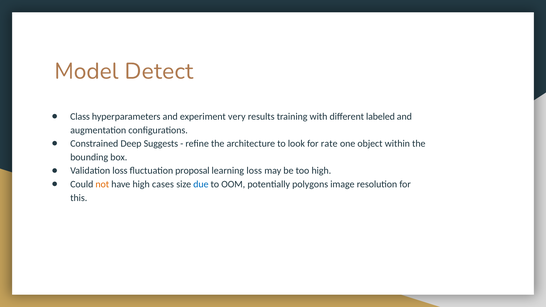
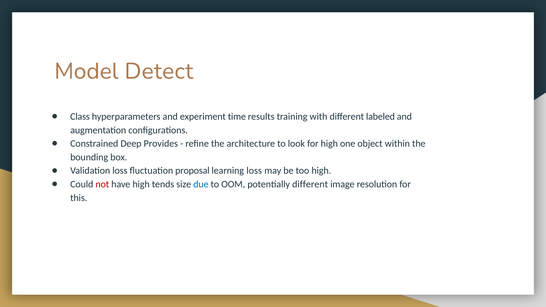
very: very -> time (237, 117)
Suggests: Suggests -> Provides (161, 144)
for rate: rate -> high (329, 144)
not colour: orange -> red (102, 184)
cases: cases -> tends (163, 184)
potentially polygons: polygons -> different (310, 184)
